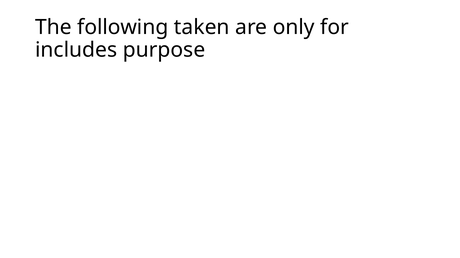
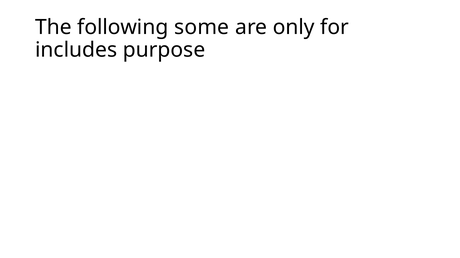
taken: taken -> some (202, 27)
